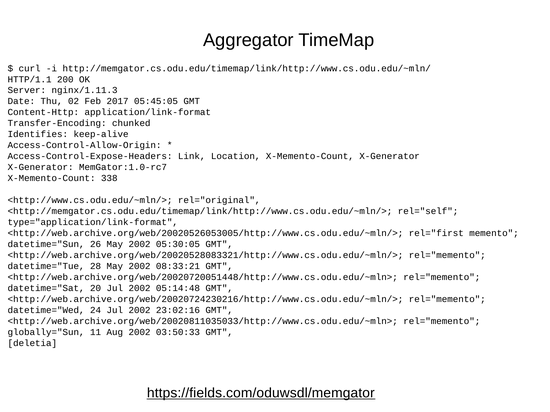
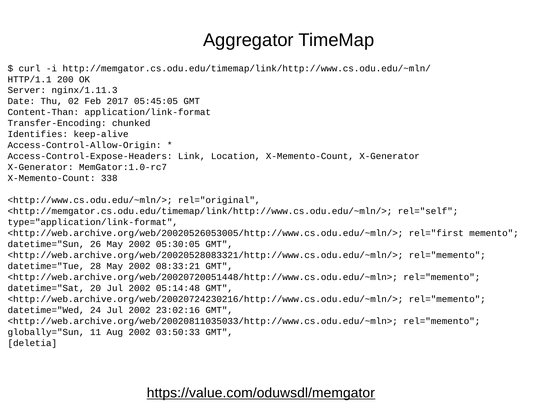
Content-Http: Content-Http -> Content-Than (43, 112)
https://fields.com/oduwsdl/memgator: https://fields.com/oduwsdl/memgator -> https://value.com/oduwsdl/memgator (261, 394)
